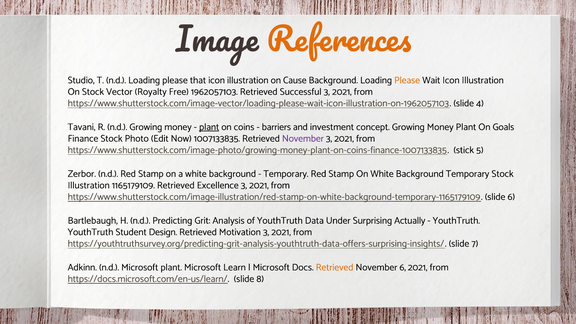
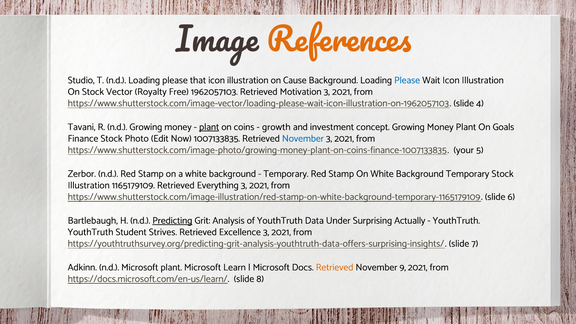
Please colour: orange -> blue (407, 80)
Successful: Successful -> Motivation (301, 92)
barriers: barriers -> growth (276, 127)
November colour: purple -> blue (303, 138)
stick: stick -> your (464, 150)
Excellence: Excellence -> Everything (218, 185)
Predicting underline: none -> present (172, 220)
Design: Design -> Strives (163, 232)
Motivation: Motivation -> Excellence (240, 232)
November 6: 6 -> 9 (403, 267)
